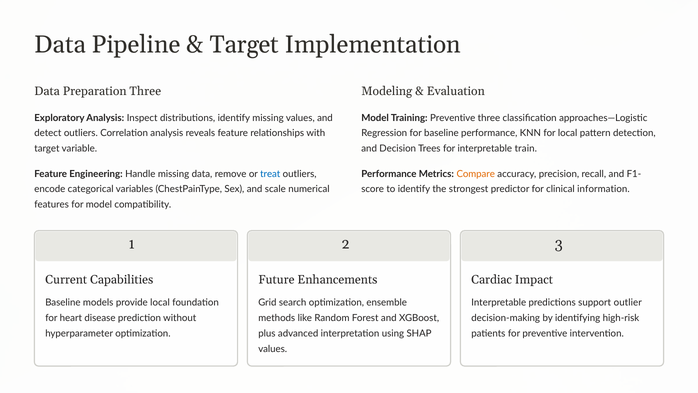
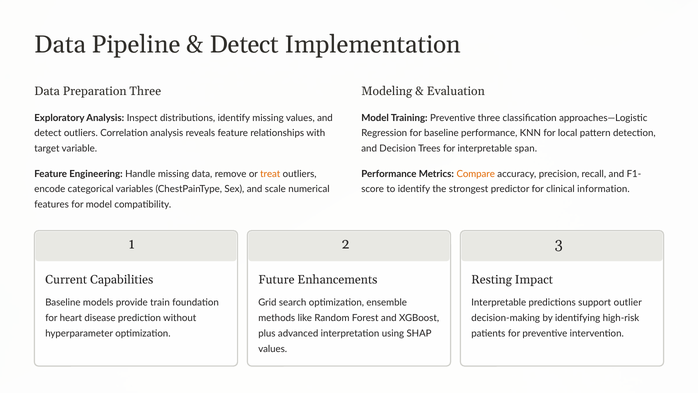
Target: Target -> Detect (244, 45)
train: train -> span (526, 149)
treat colour: blue -> orange (270, 174)
Cardiac: Cardiac -> Resting (492, 279)
provide local: local -> train (160, 302)
